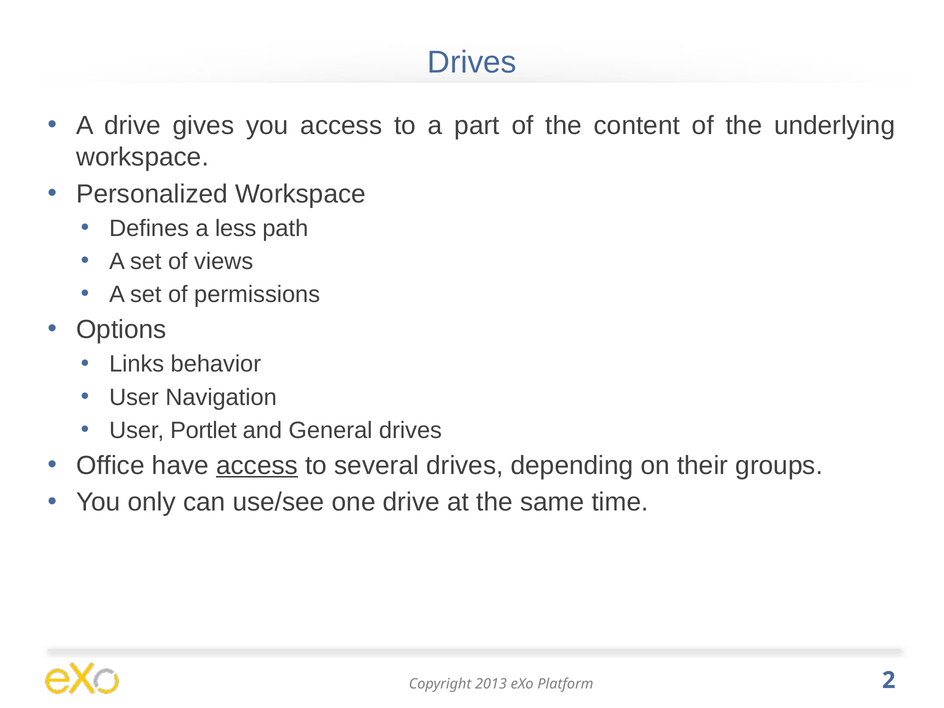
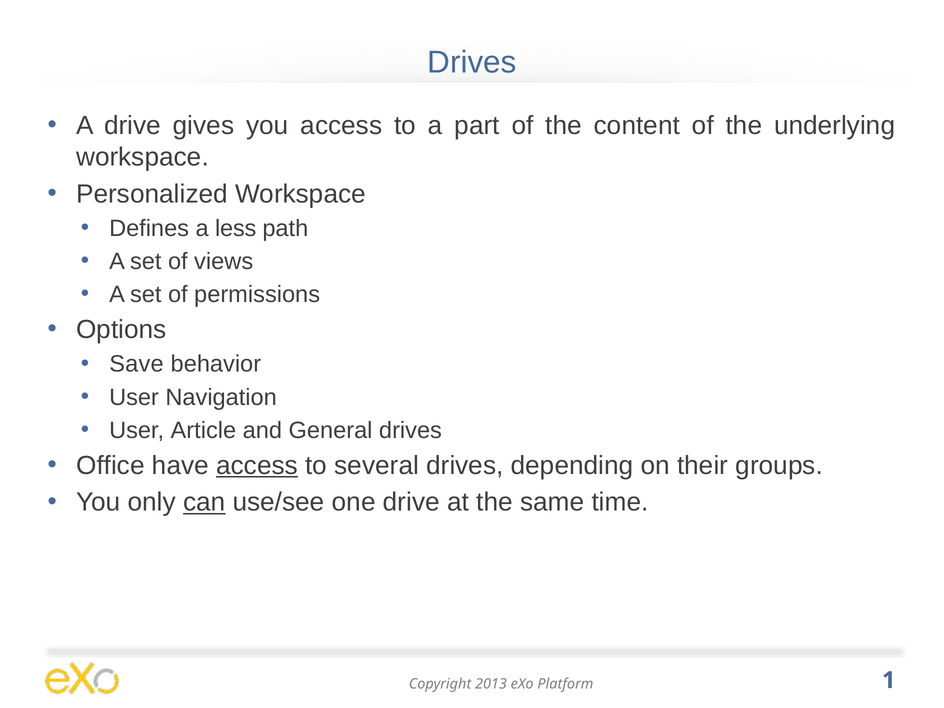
Links: Links -> Save (137, 364)
Portlet: Portlet -> Article (203, 430)
can underline: none -> present (204, 502)
2: 2 -> 1 (889, 680)
